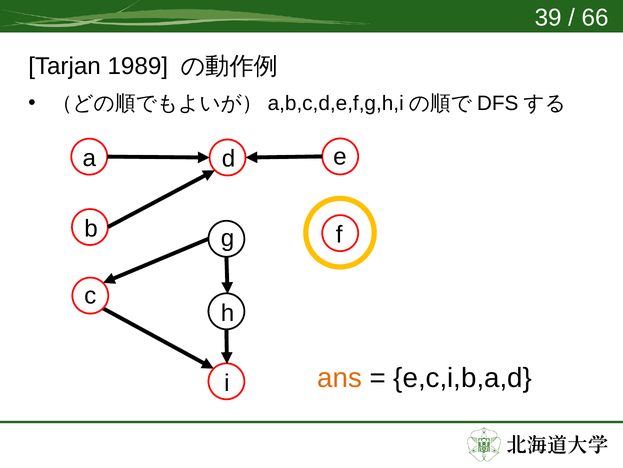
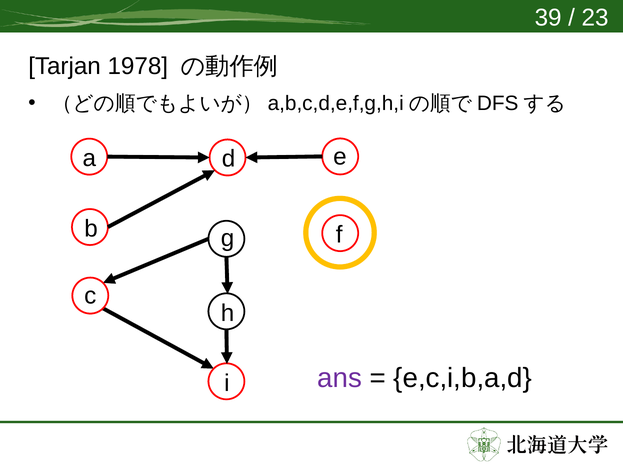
66: 66 -> 23 (595, 18)
1989: 1989 -> 1978 (138, 66)
ans colour: orange -> purple (340, 378)
